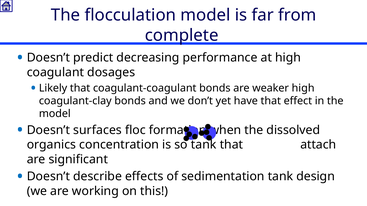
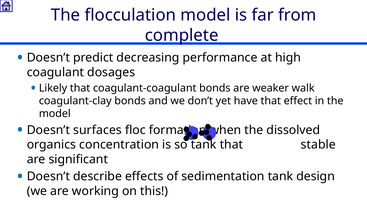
weaker high: high -> walk (303, 88)
attach: attach -> stable (318, 145)
